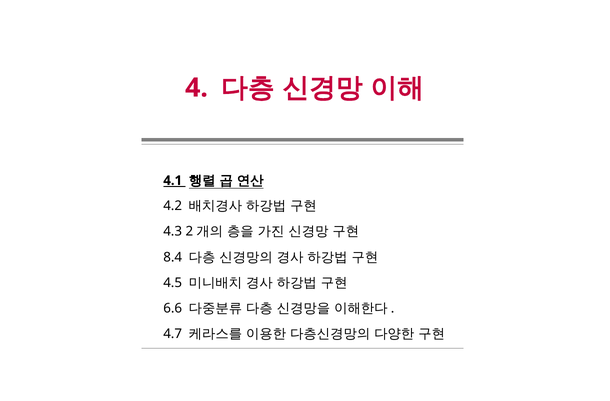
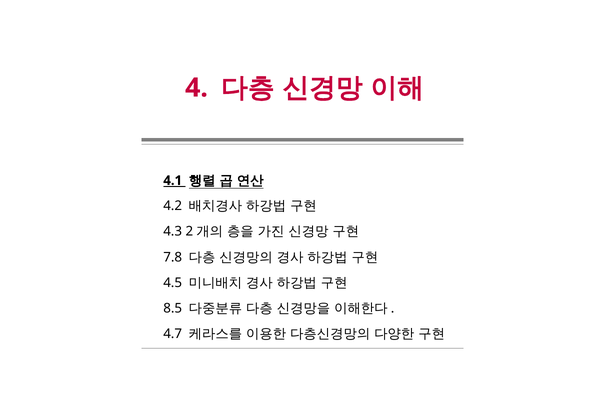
8.4: 8.4 -> 7.8 (173, 257)
6.6: 6.6 -> 8.5 (173, 308)
